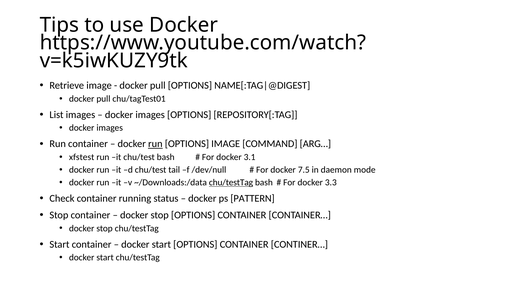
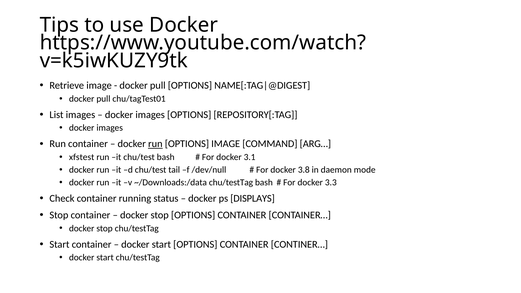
7.5: 7.5 -> 3.8 (304, 170)
chu/testTag underline: present -> none (231, 183)
PATTERN: PATTERN -> DISPLAYS (253, 199)
